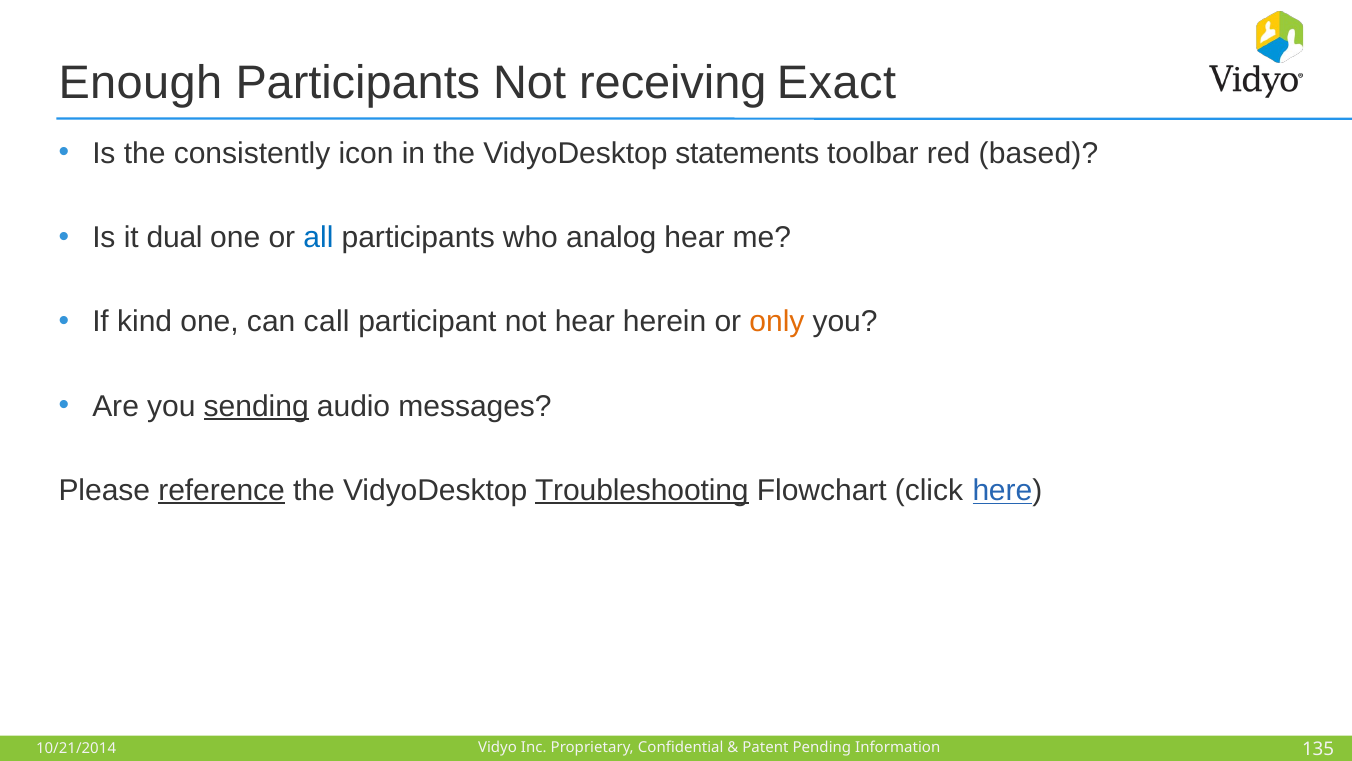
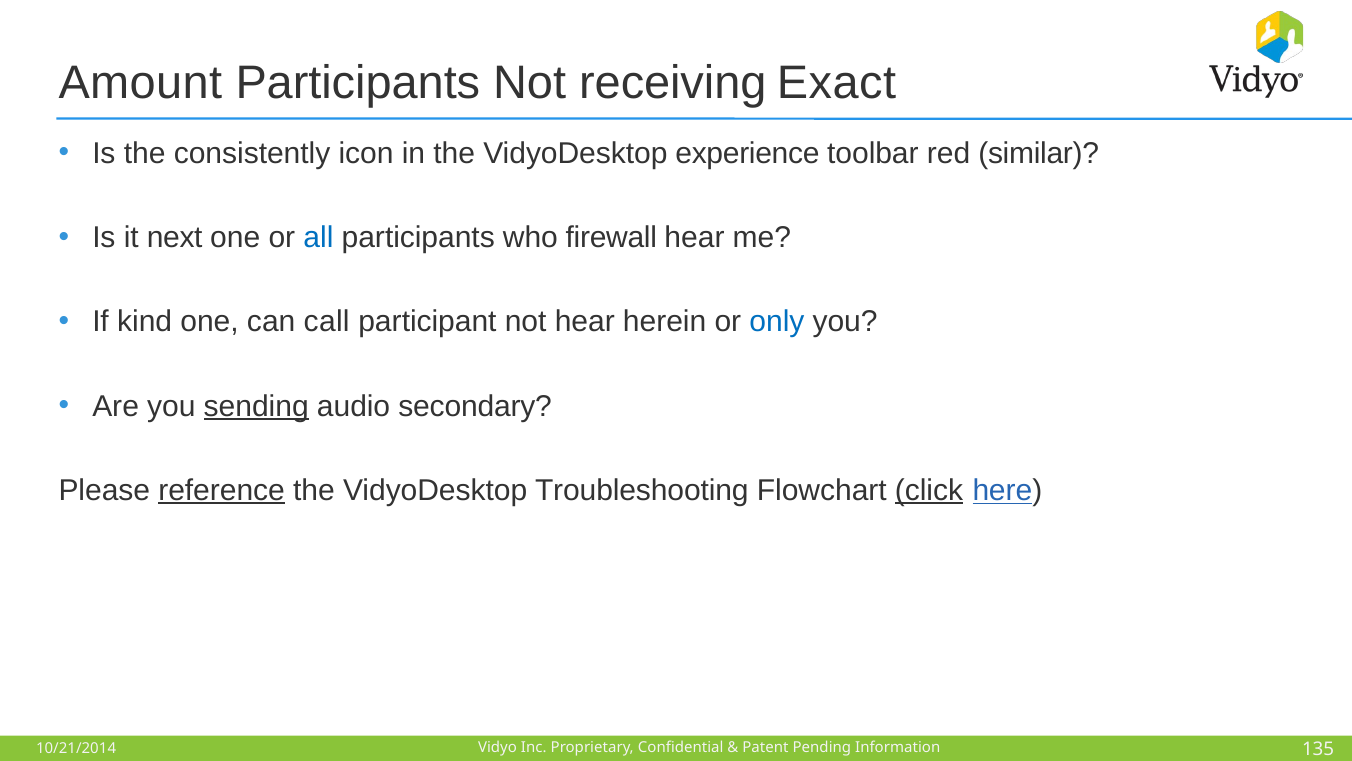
Enough: Enough -> Amount (140, 83)
statements: statements -> experience (747, 154)
based: based -> similar (1039, 154)
dual: dual -> next (175, 238)
analog: analog -> firewall (611, 238)
only colour: orange -> blue (777, 322)
messages: messages -> secondary (475, 406)
Troubleshooting underline: present -> none (642, 490)
click underline: none -> present (929, 490)
